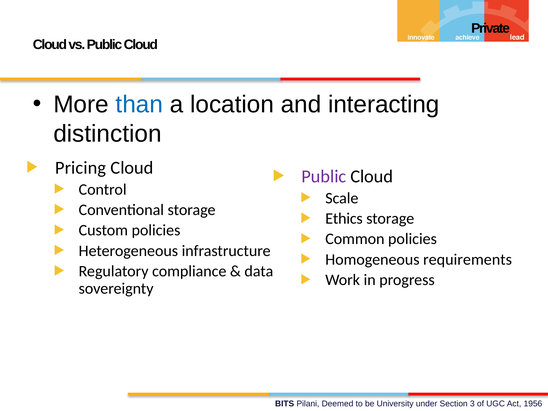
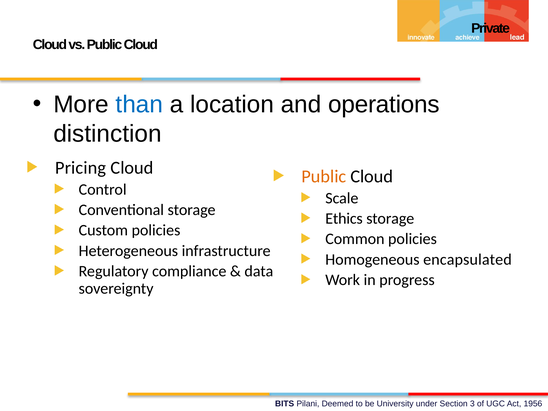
interacting: interacting -> operations (384, 105)
Public colour: purple -> orange (324, 176)
requirements: requirements -> encapsulated (467, 259)
